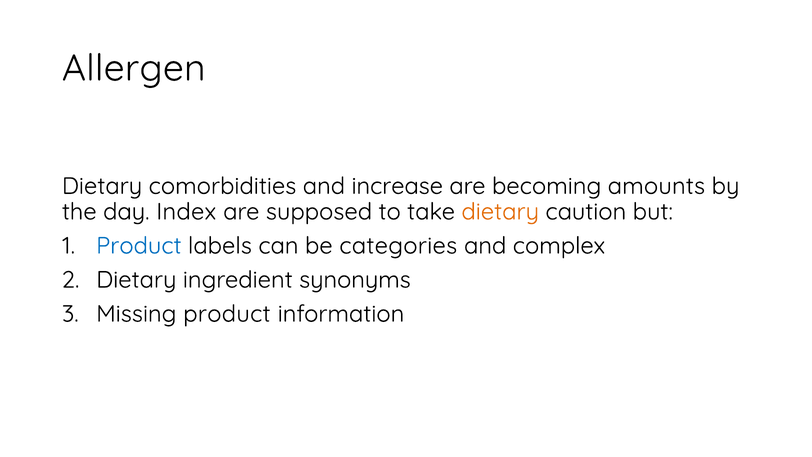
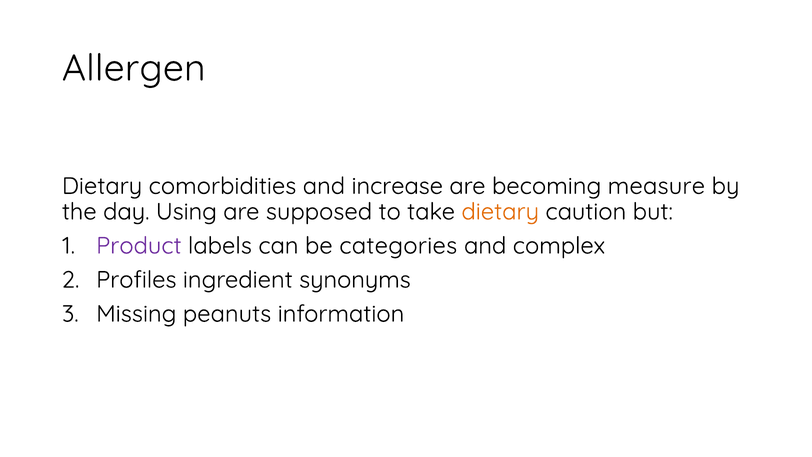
amounts: amounts -> measure (656, 186)
Index: Index -> Using (186, 212)
Product colour: blue -> purple (139, 246)
Dietary: Dietary -> Profiles (136, 280)
Missing product: product -> peanuts (227, 314)
